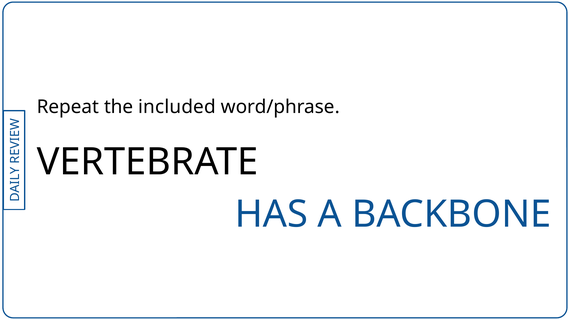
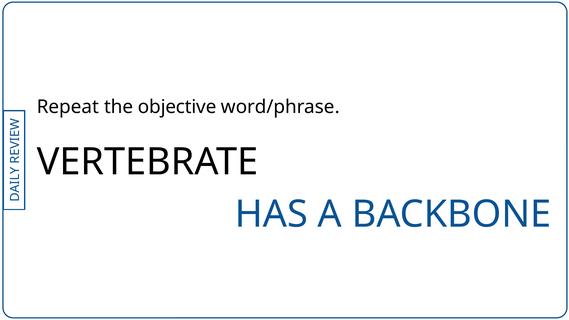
included: included -> objective (177, 107)
